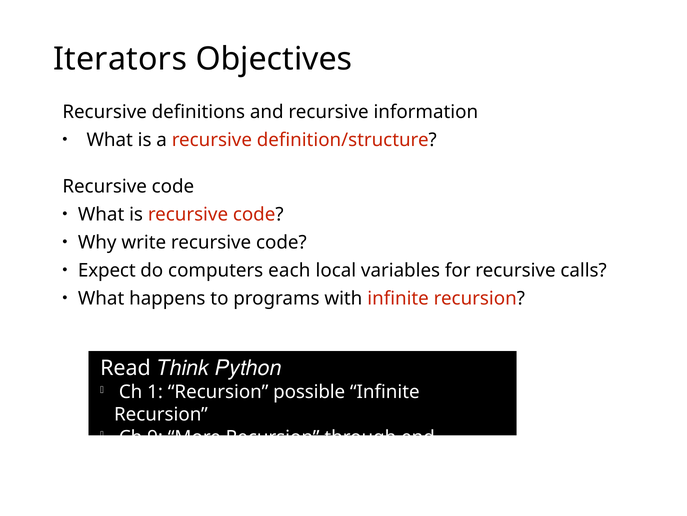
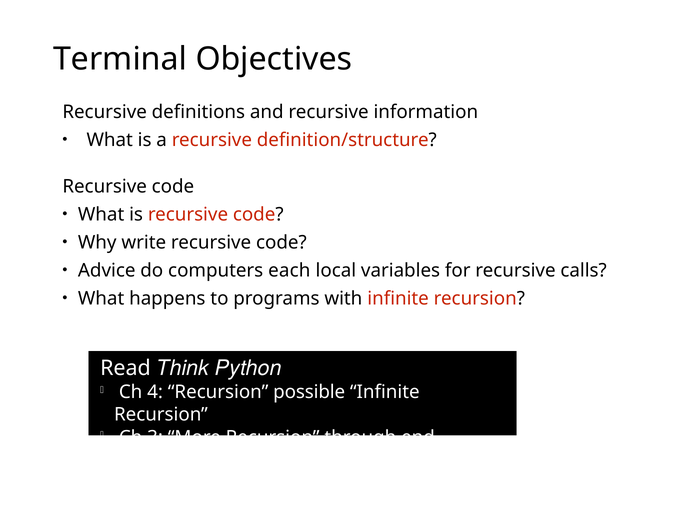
Iterators: Iterators -> Terminal (120, 59)
Expect: Expect -> Advice (107, 270)
1: 1 -> 4 (155, 392)
9: 9 -> 3 (155, 437)
